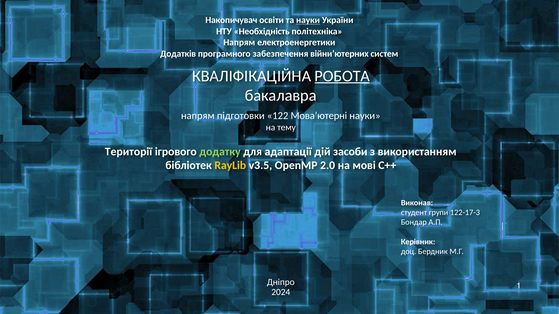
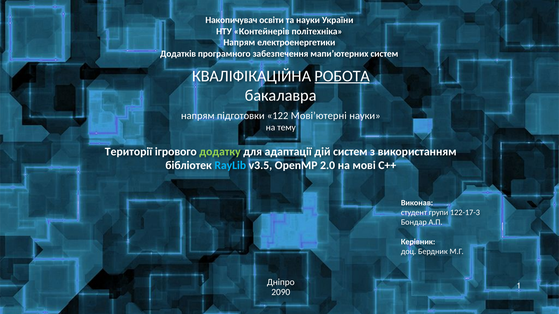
науки underline: present -> none (308, 20)
Необхідність: Необхідність -> Контейнерів (262, 31)
війни’ютерних: війни’ютерних -> мапи’ютерних (339, 54)
Мова’ютерні: Мова’ютерні -> Мові’ютерні (319, 116)
дій засоби: засоби -> систем (350, 152)
RayLib colour: yellow -> light blue (230, 166)
2024: 2024 -> 2090 (281, 293)
